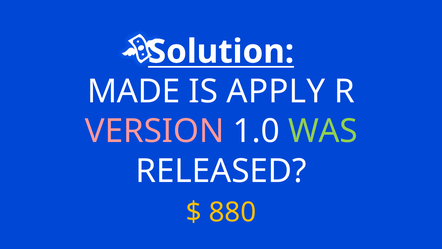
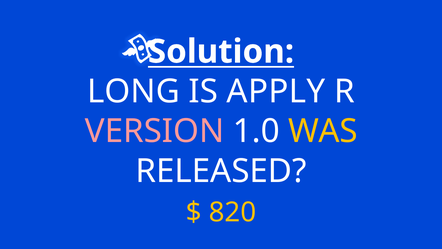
MADE: MADE -> LONG (134, 91)
WAS colour: light green -> yellow (323, 131)
880: 880 -> 820 (232, 212)
